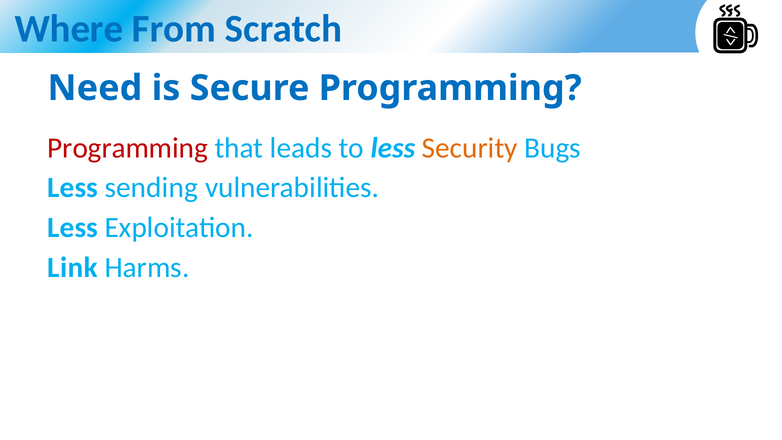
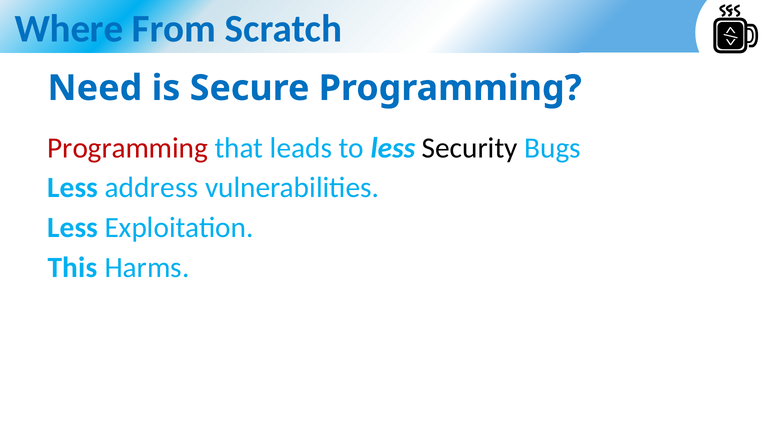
Security colour: orange -> black (470, 148)
sending: sending -> address (151, 188)
Link: Link -> This (73, 267)
